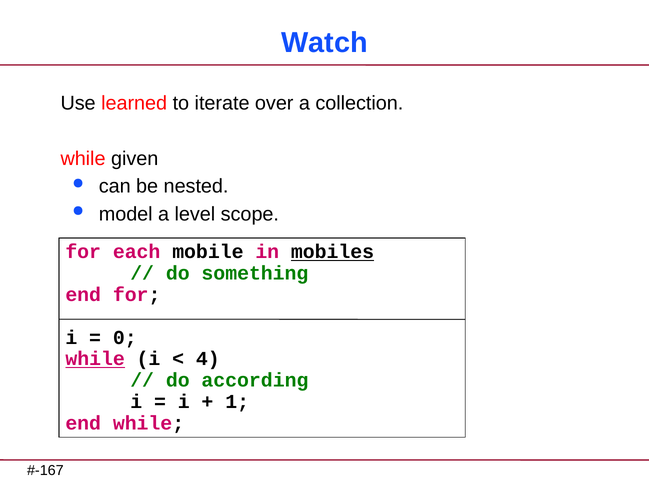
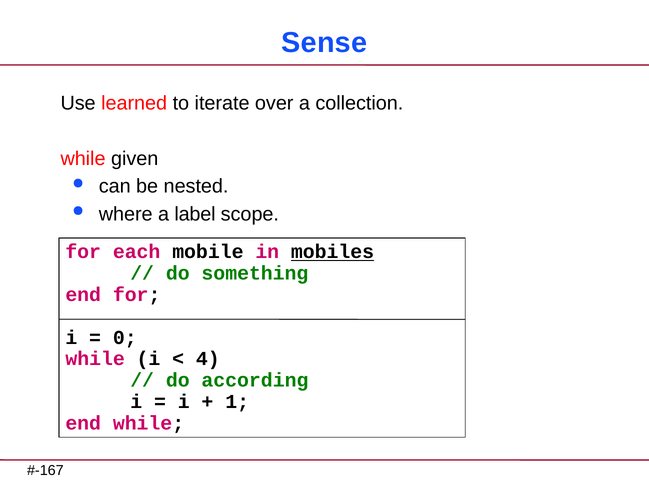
Watch: Watch -> Sense (324, 43)
model: model -> where (126, 214)
level: level -> label (195, 214)
while underline: present -> none (95, 359)
